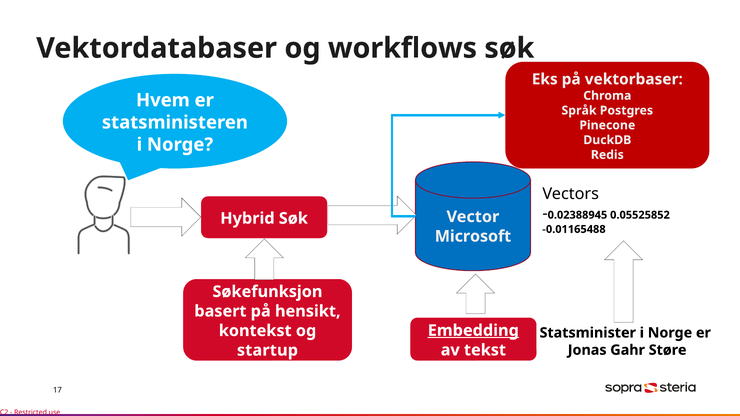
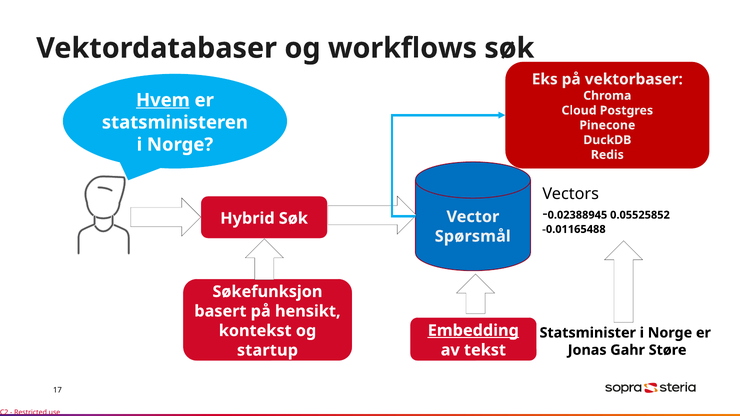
Hvem underline: none -> present (163, 100)
Språk: Språk -> Cloud (579, 111)
Microsoft: Microsoft -> Spørsmål (473, 236)
